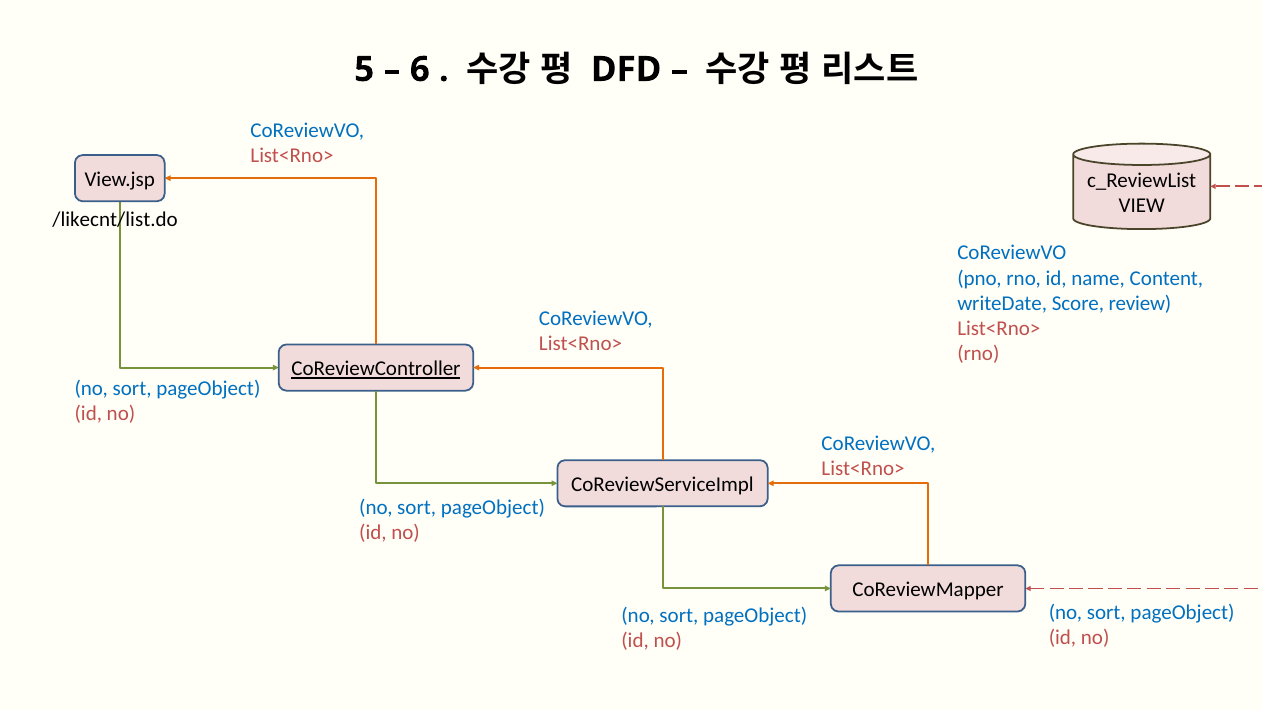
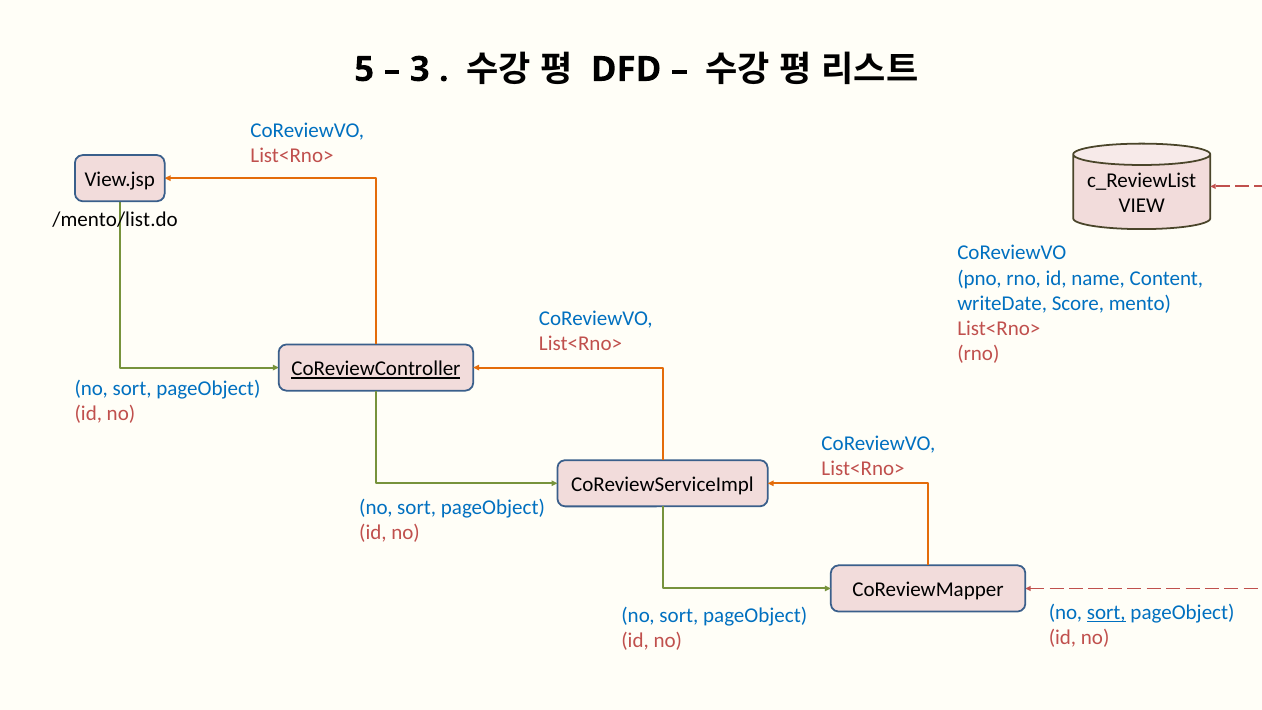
6: 6 -> 3 (420, 69)
/likecnt/list.do: /likecnt/list.do -> /mento/list.do (115, 219)
review: review -> mento (1140, 303)
sort underline: none -> present (1106, 612)
